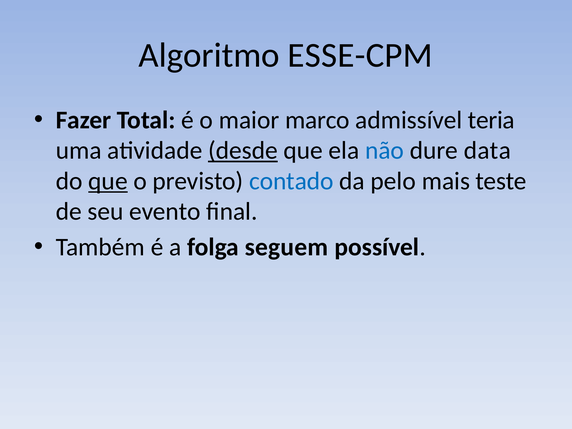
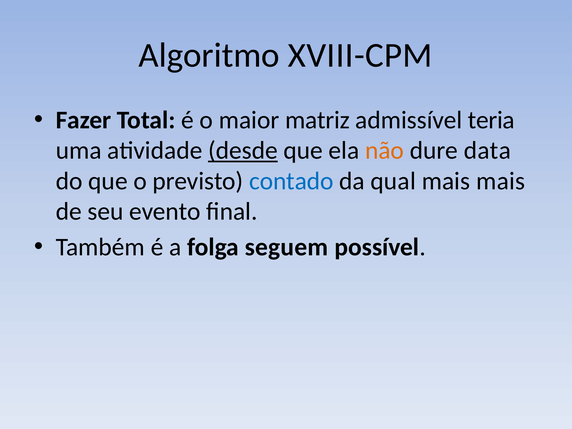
ESSE-CPM: ESSE-CPM -> XVIII-CPM (360, 55)
marco: marco -> matriz (317, 120)
não colour: blue -> orange (385, 151)
que underline: present -> none (108, 181)
pelo: pelo -> qual (393, 181)
mais teste: teste -> mais (501, 181)
